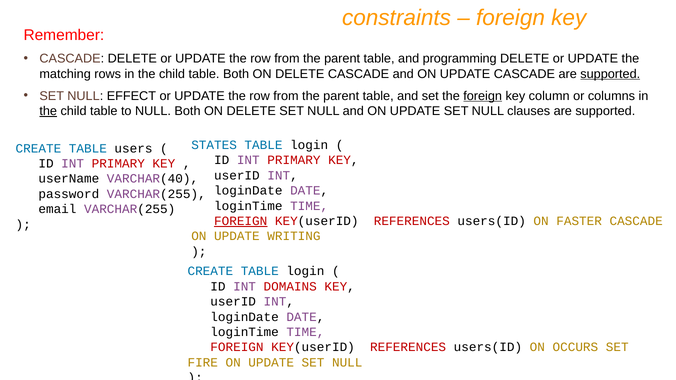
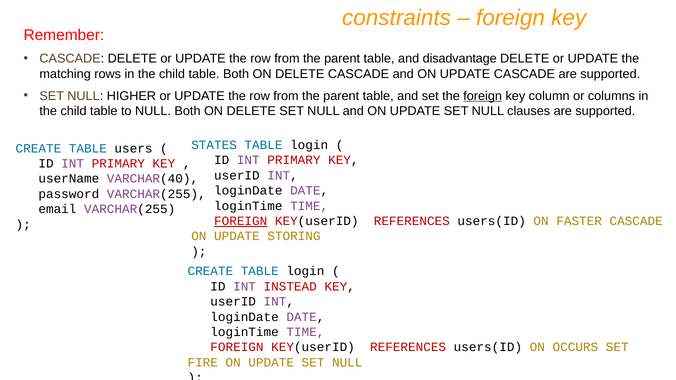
programming: programming -> disadvantage (460, 59)
supported underline: present -> none (610, 74)
EFFECT: EFFECT -> HIGHER (131, 96)
the underline: present -> none (48, 111)
WRITING: WRITING -> STORING (294, 236)
DOMAINS: DOMAINS -> INSTEAD (290, 287)
